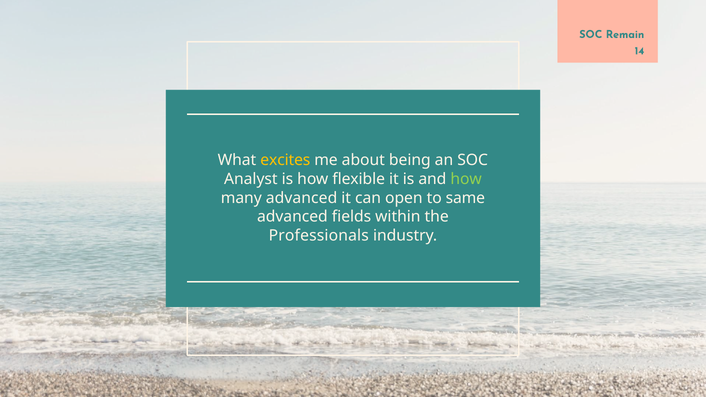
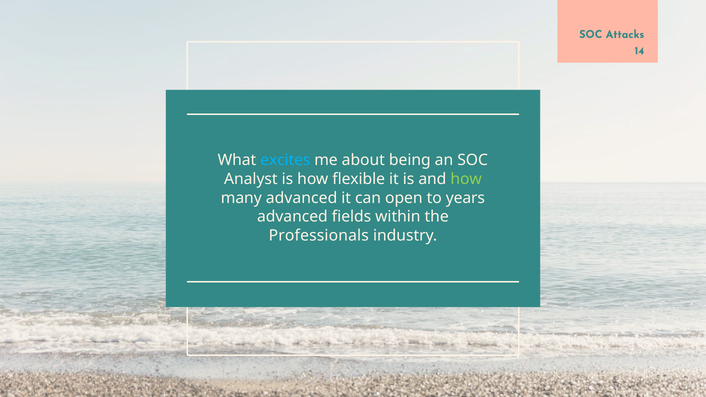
Remain: Remain -> Attacks (625, 34)
excites colour: yellow -> light blue (285, 160)
same: same -> years (465, 198)
